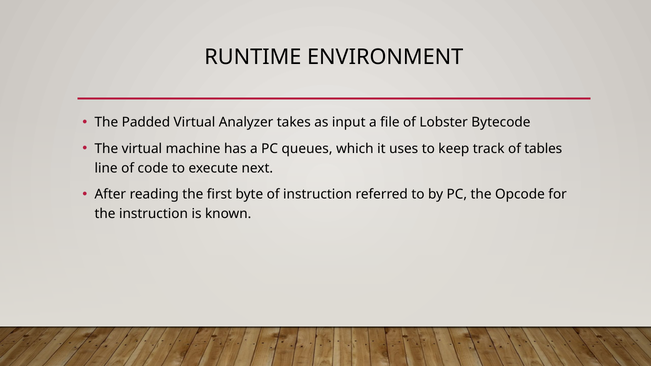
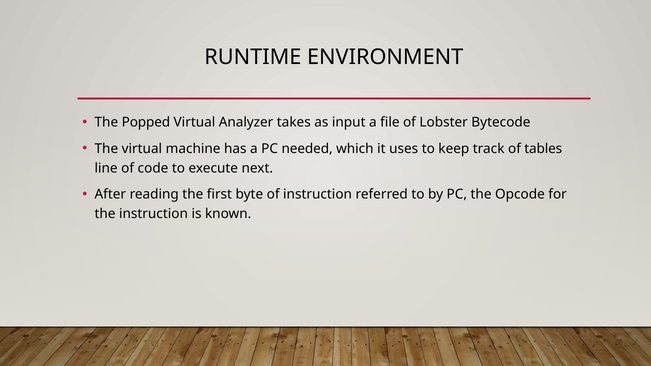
Padded: Padded -> Popped (146, 122)
queues: queues -> needed (307, 149)
